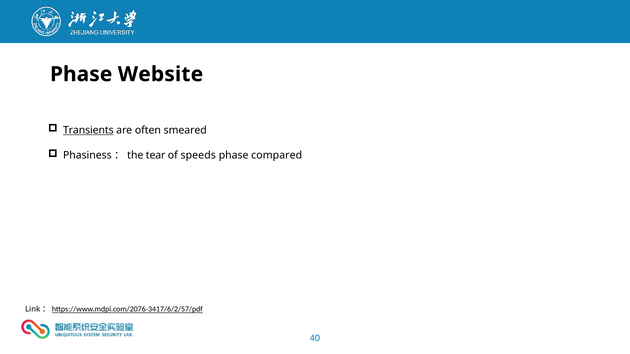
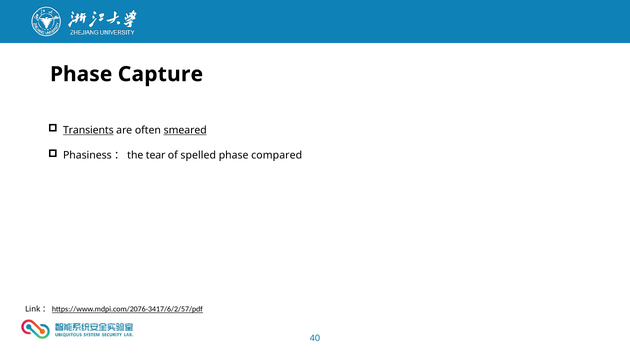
Website: Website -> Capture (160, 74)
smeared underline: none -> present (185, 130)
speeds: speeds -> spelled (198, 156)
